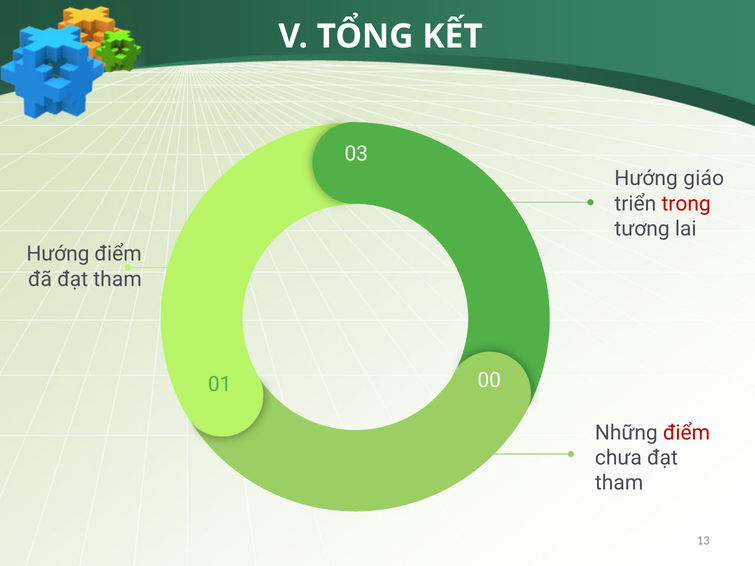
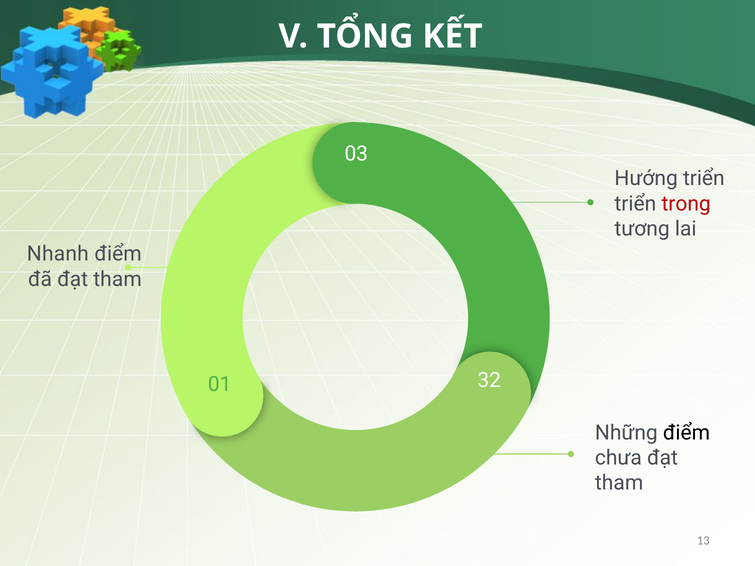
Hướng giáo: giáo -> triển (704, 179)
Hướng: Hướng -> Nhanh (58, 254)
00: 00 -> 32 (489, 380)
điểm colour: red -> black (687, 433)
